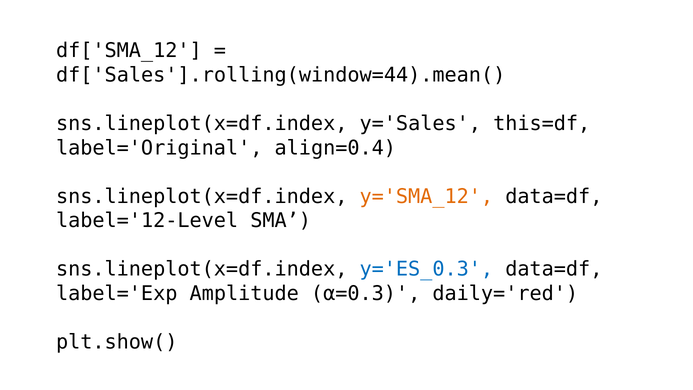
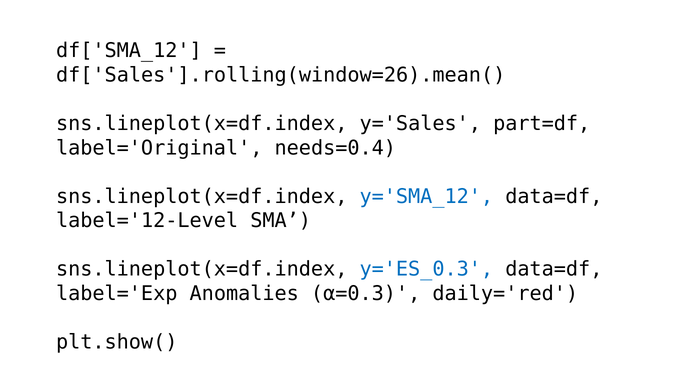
df['Sales'].rolling(window=44).mean(: df['Sales'].rolling(window=44).mean( -> df['Sales'].rolling(window=26).mean( (281, 75)
this=df: this=df -> part=df (542, 123)
align=0.4: align=0.4 -> needs=0.4 (335, 148)
y='SMA_12 colour: orange -> blue (426, 196)
Amplitude: Amplitude -> Anomalies (244, 293)
